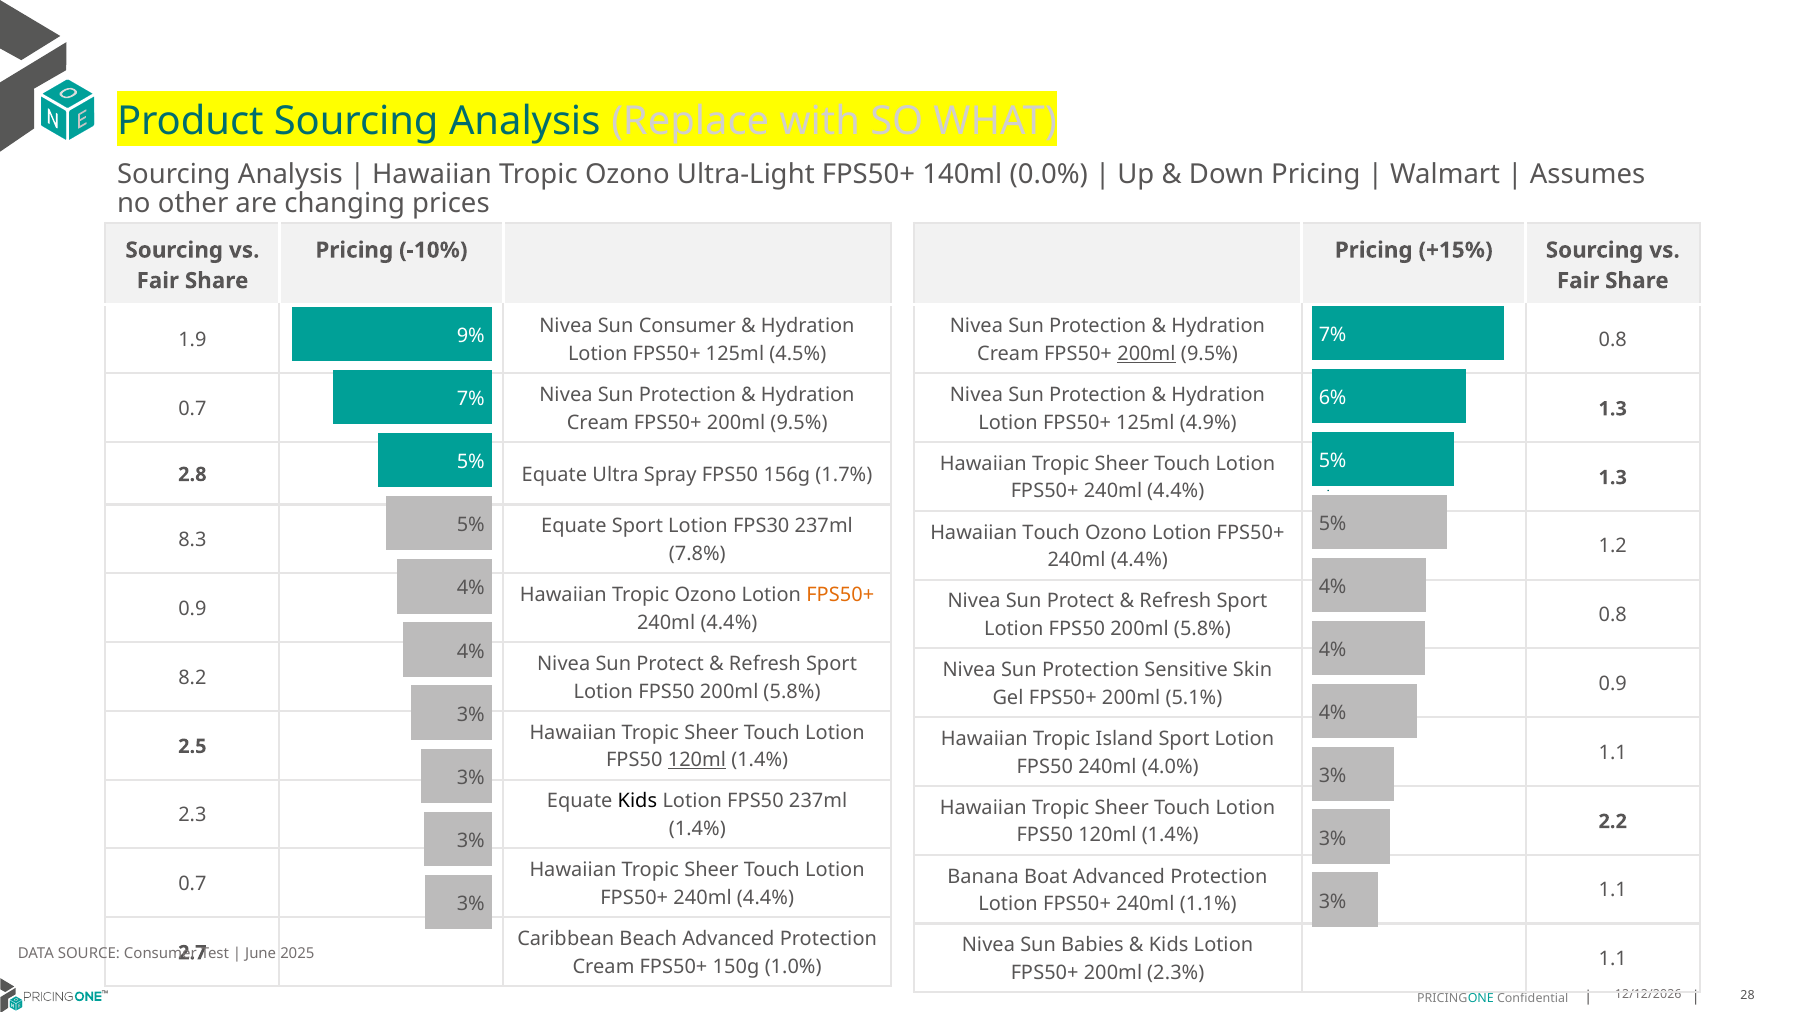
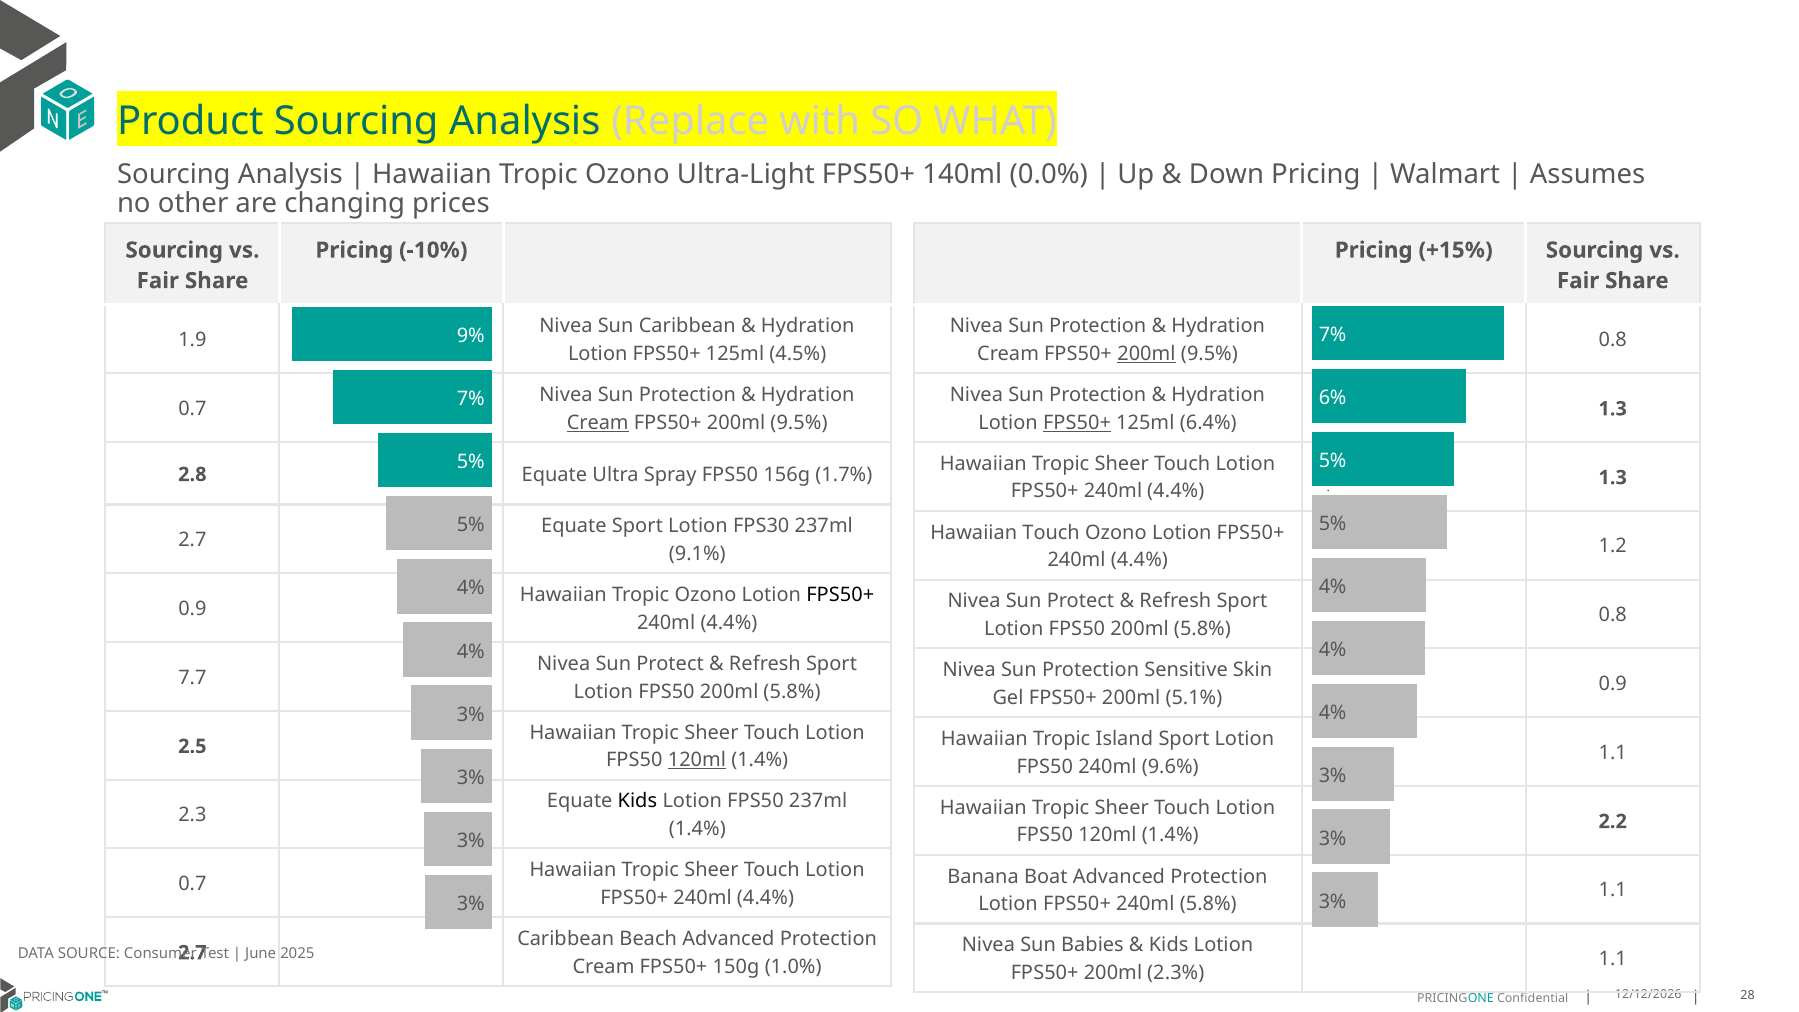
Sun Consumer: Consumer -> Caribbean (687, 326)
Cream underline: none -> present (598, 423)
FPS50+ underline: none -> present (1077, 423)
4.9%: 4.9% -> 6.4% (1208, 423)
8.3: 8.3 -> 2.7 (192, 540)
7.8%: 7.8% -> 9.1% (697, 554)
FPS50+ colour: orange -> black (840, 595)
8.2: 8.2 -> 7.7 (192, 678)
4.0%: 4.0% -> 9.6% (1170, 766)
240ml 1.1%: 1.1% -> 5.8% (1208, 904)
